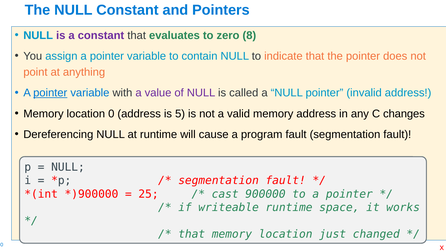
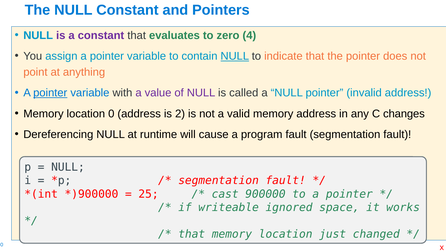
8: 8 -> 4 (249, 35)
NULL underline: none -> present (235, 56)
5: 5 -> 2 (180, 114)
writeable runtime: runtime -> ignored (289, 207)
